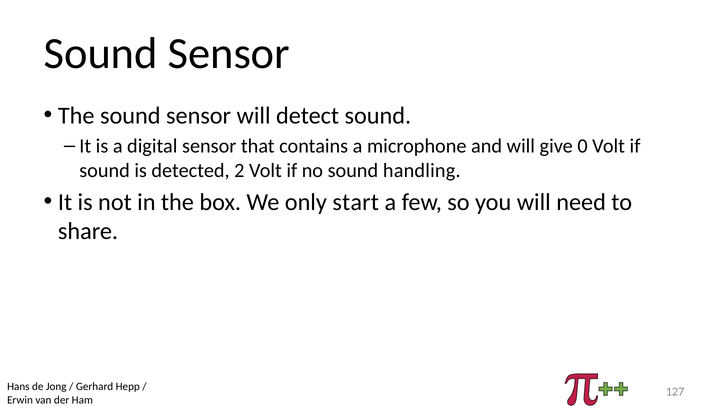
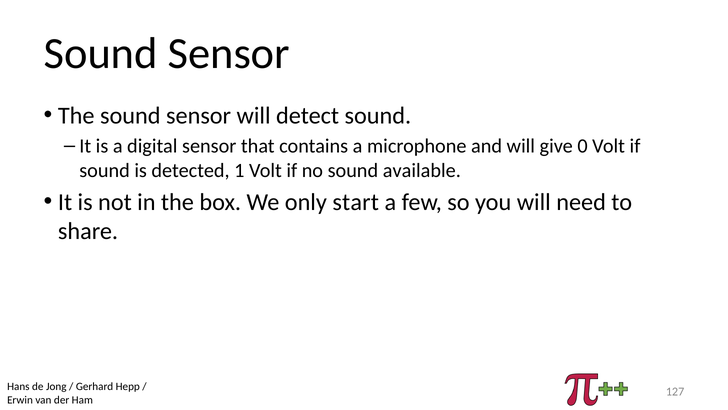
2: 2 -> 1 (239, 170)
handling: handling -> available (422, 170)
